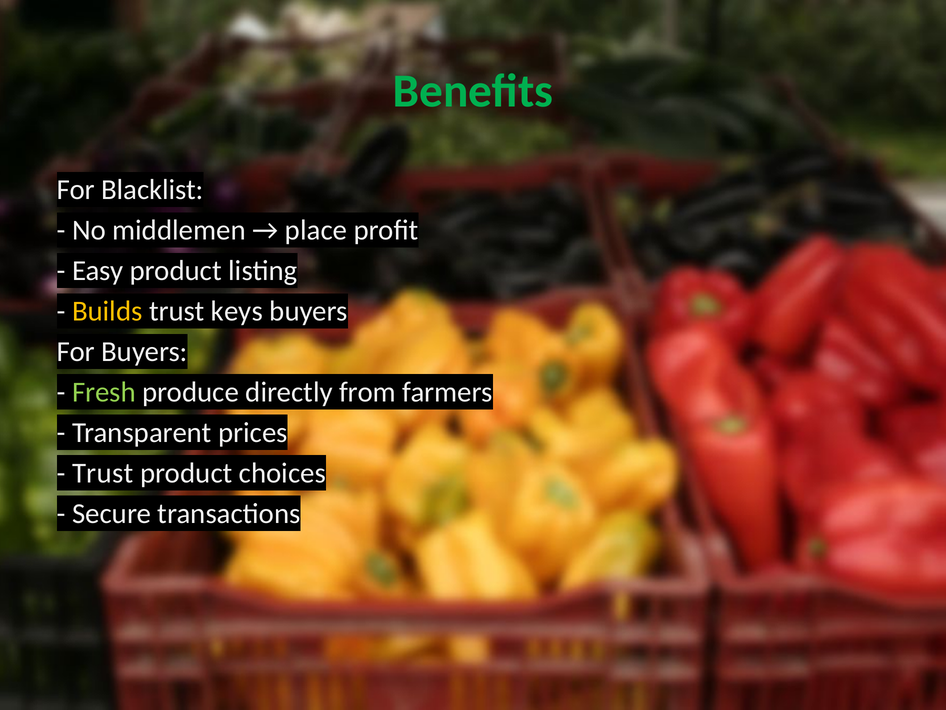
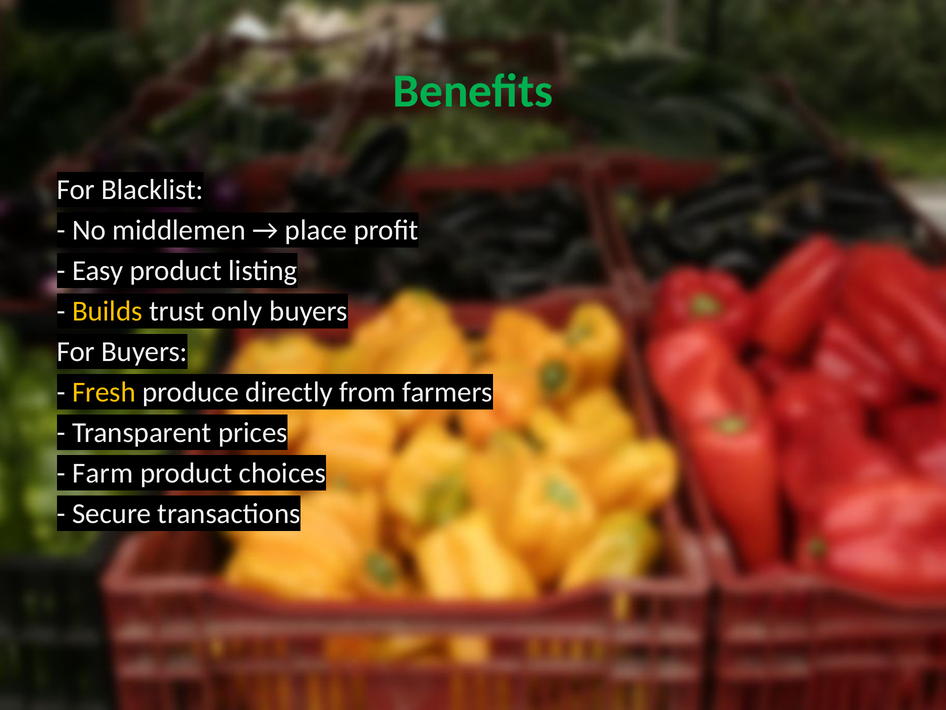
keys: keys -> only (237, 311)
Fresh colour: light green -> yellow (104, 392)
Trust: Trust -> Farm (103, 473)
